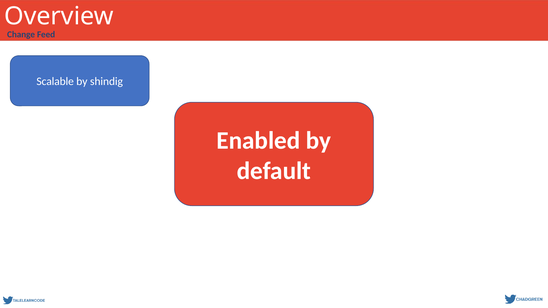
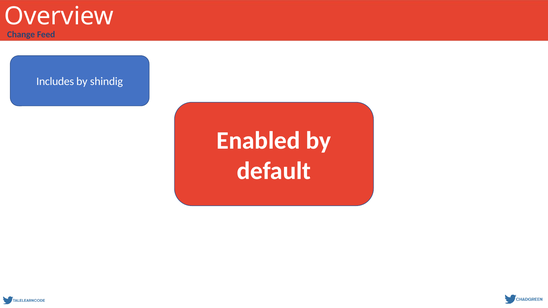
Scalable: Scalable -> Includes (55, 82)
